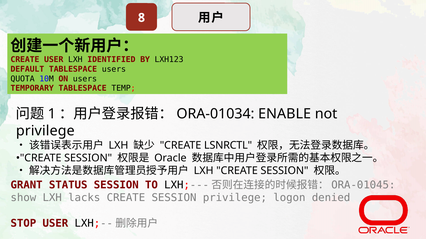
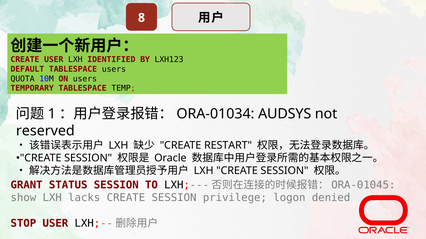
ENABLE: ENABLE -> AUDSYS (285, 114)
privilege: privilege -> reserved (45, 131)
LSNRCTL: LSNRCTL -> RESTART (228, 146)
